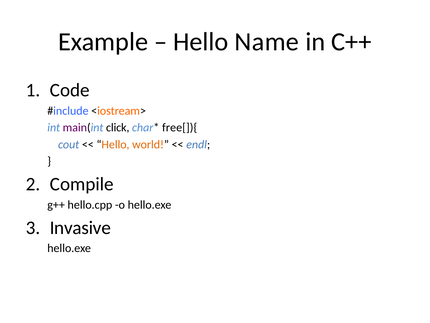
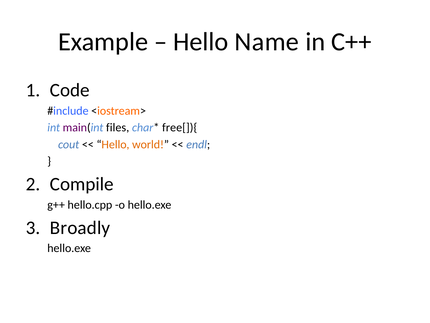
click: click -> files (118, 127)
Invasive: Invasive -> Broadly (80, 227)
